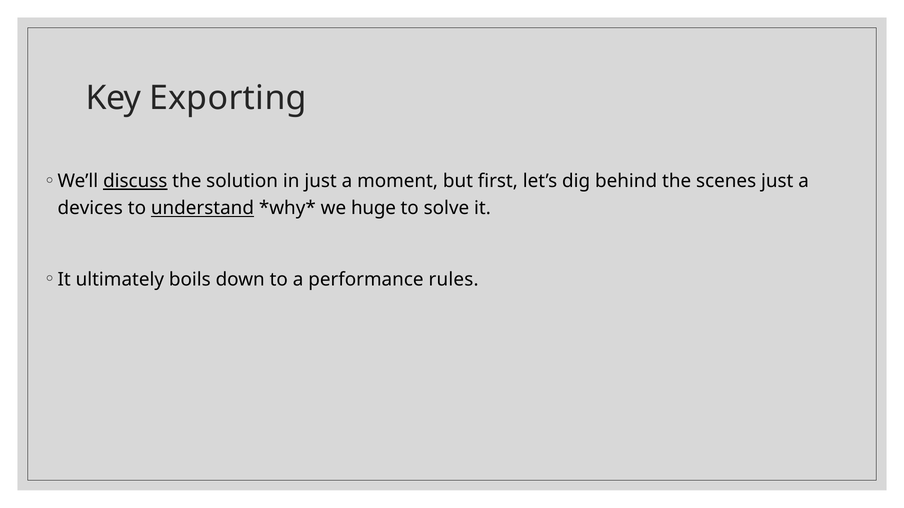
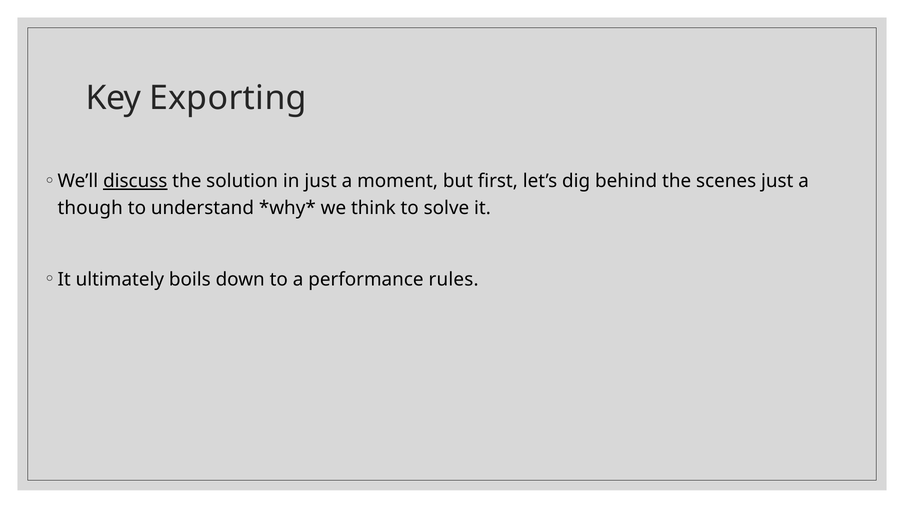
devices: devices -> though (90, 208)
understand underline: present -> none (202, 208)
huge: huge -> think (373, 208)
